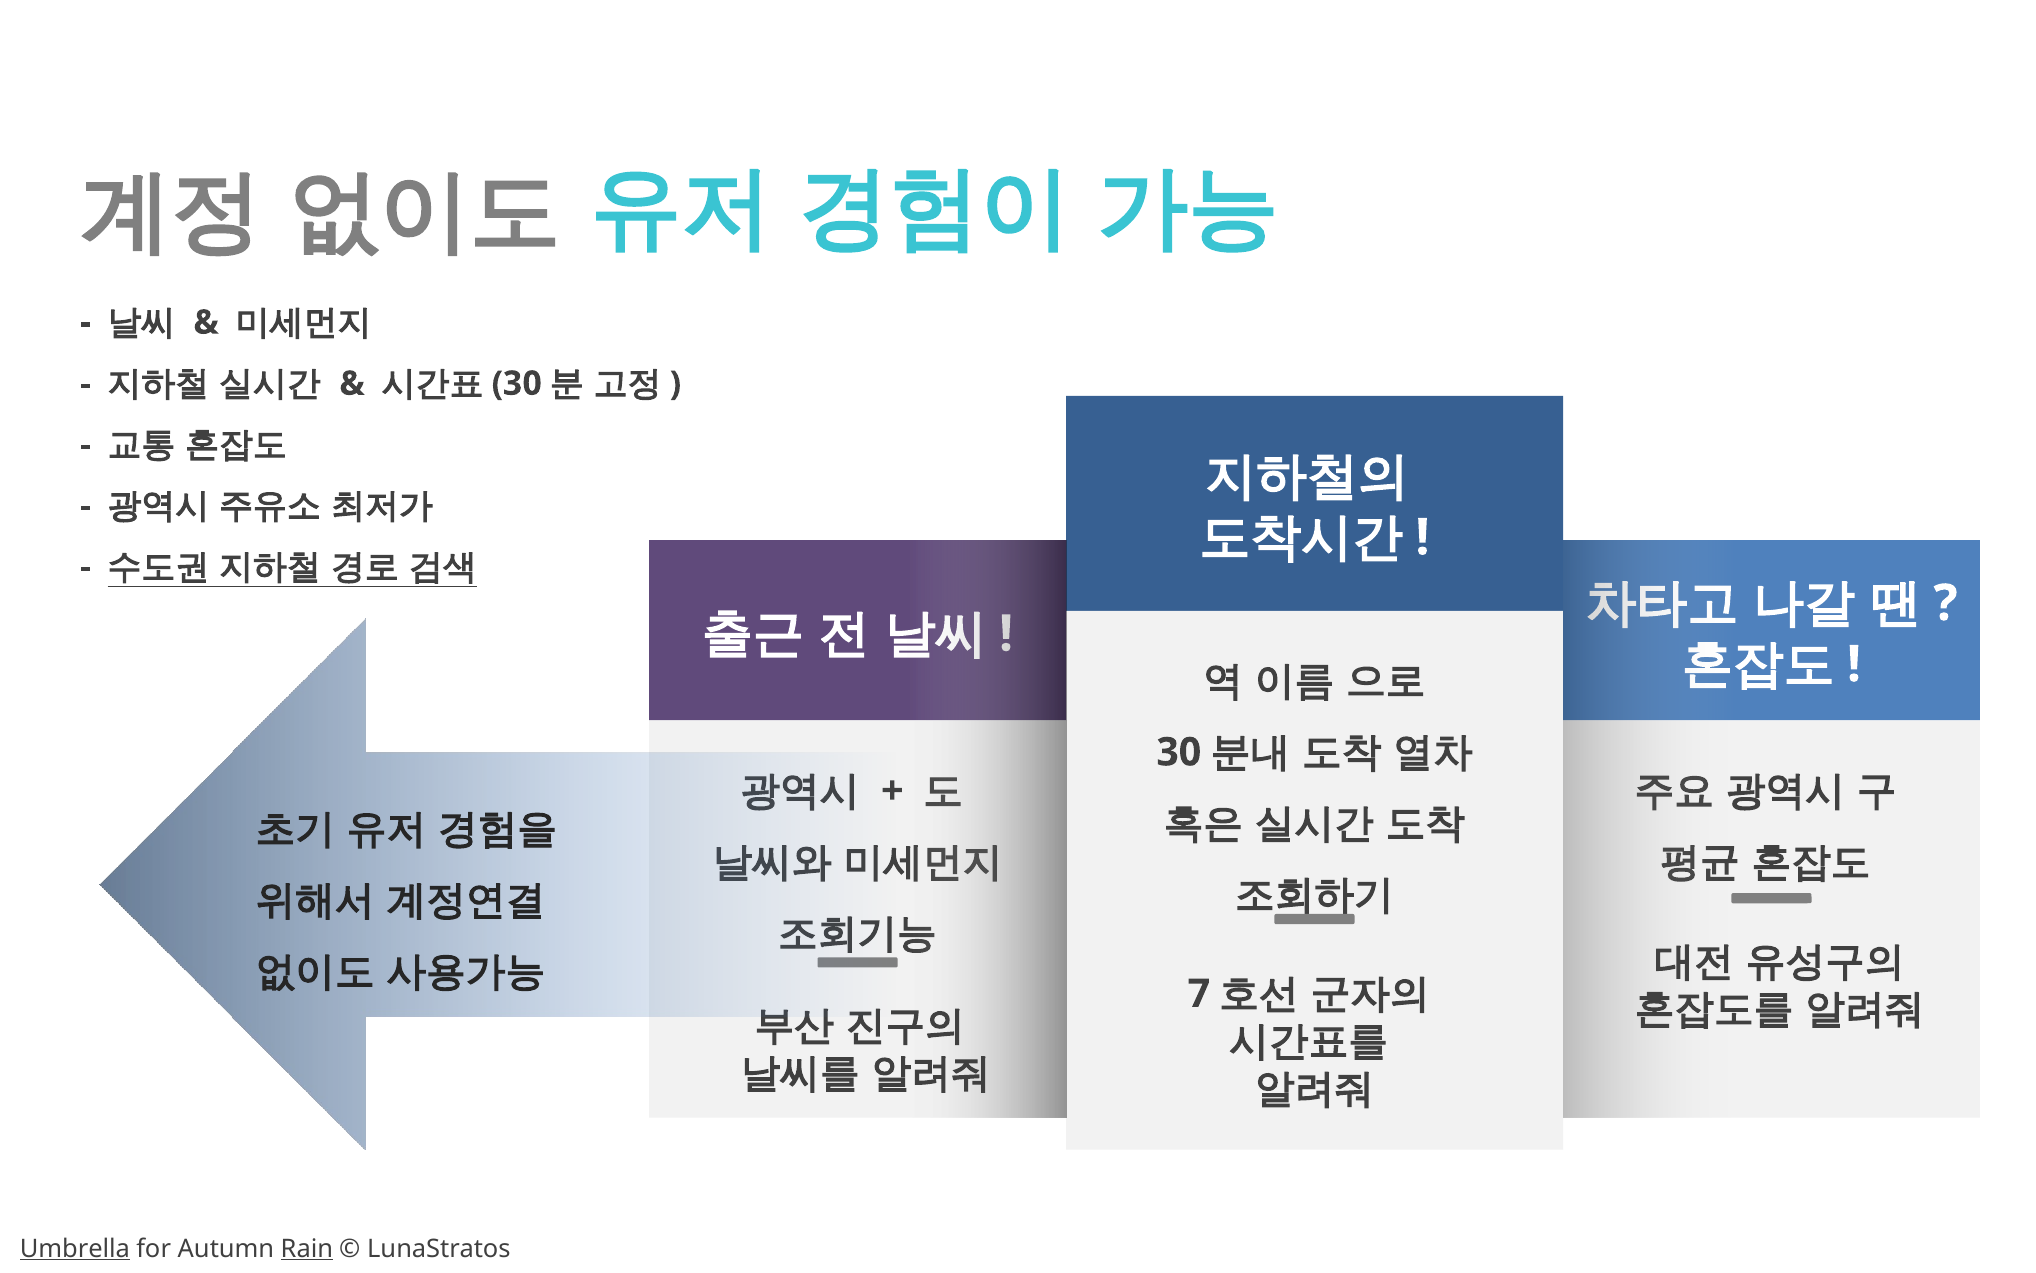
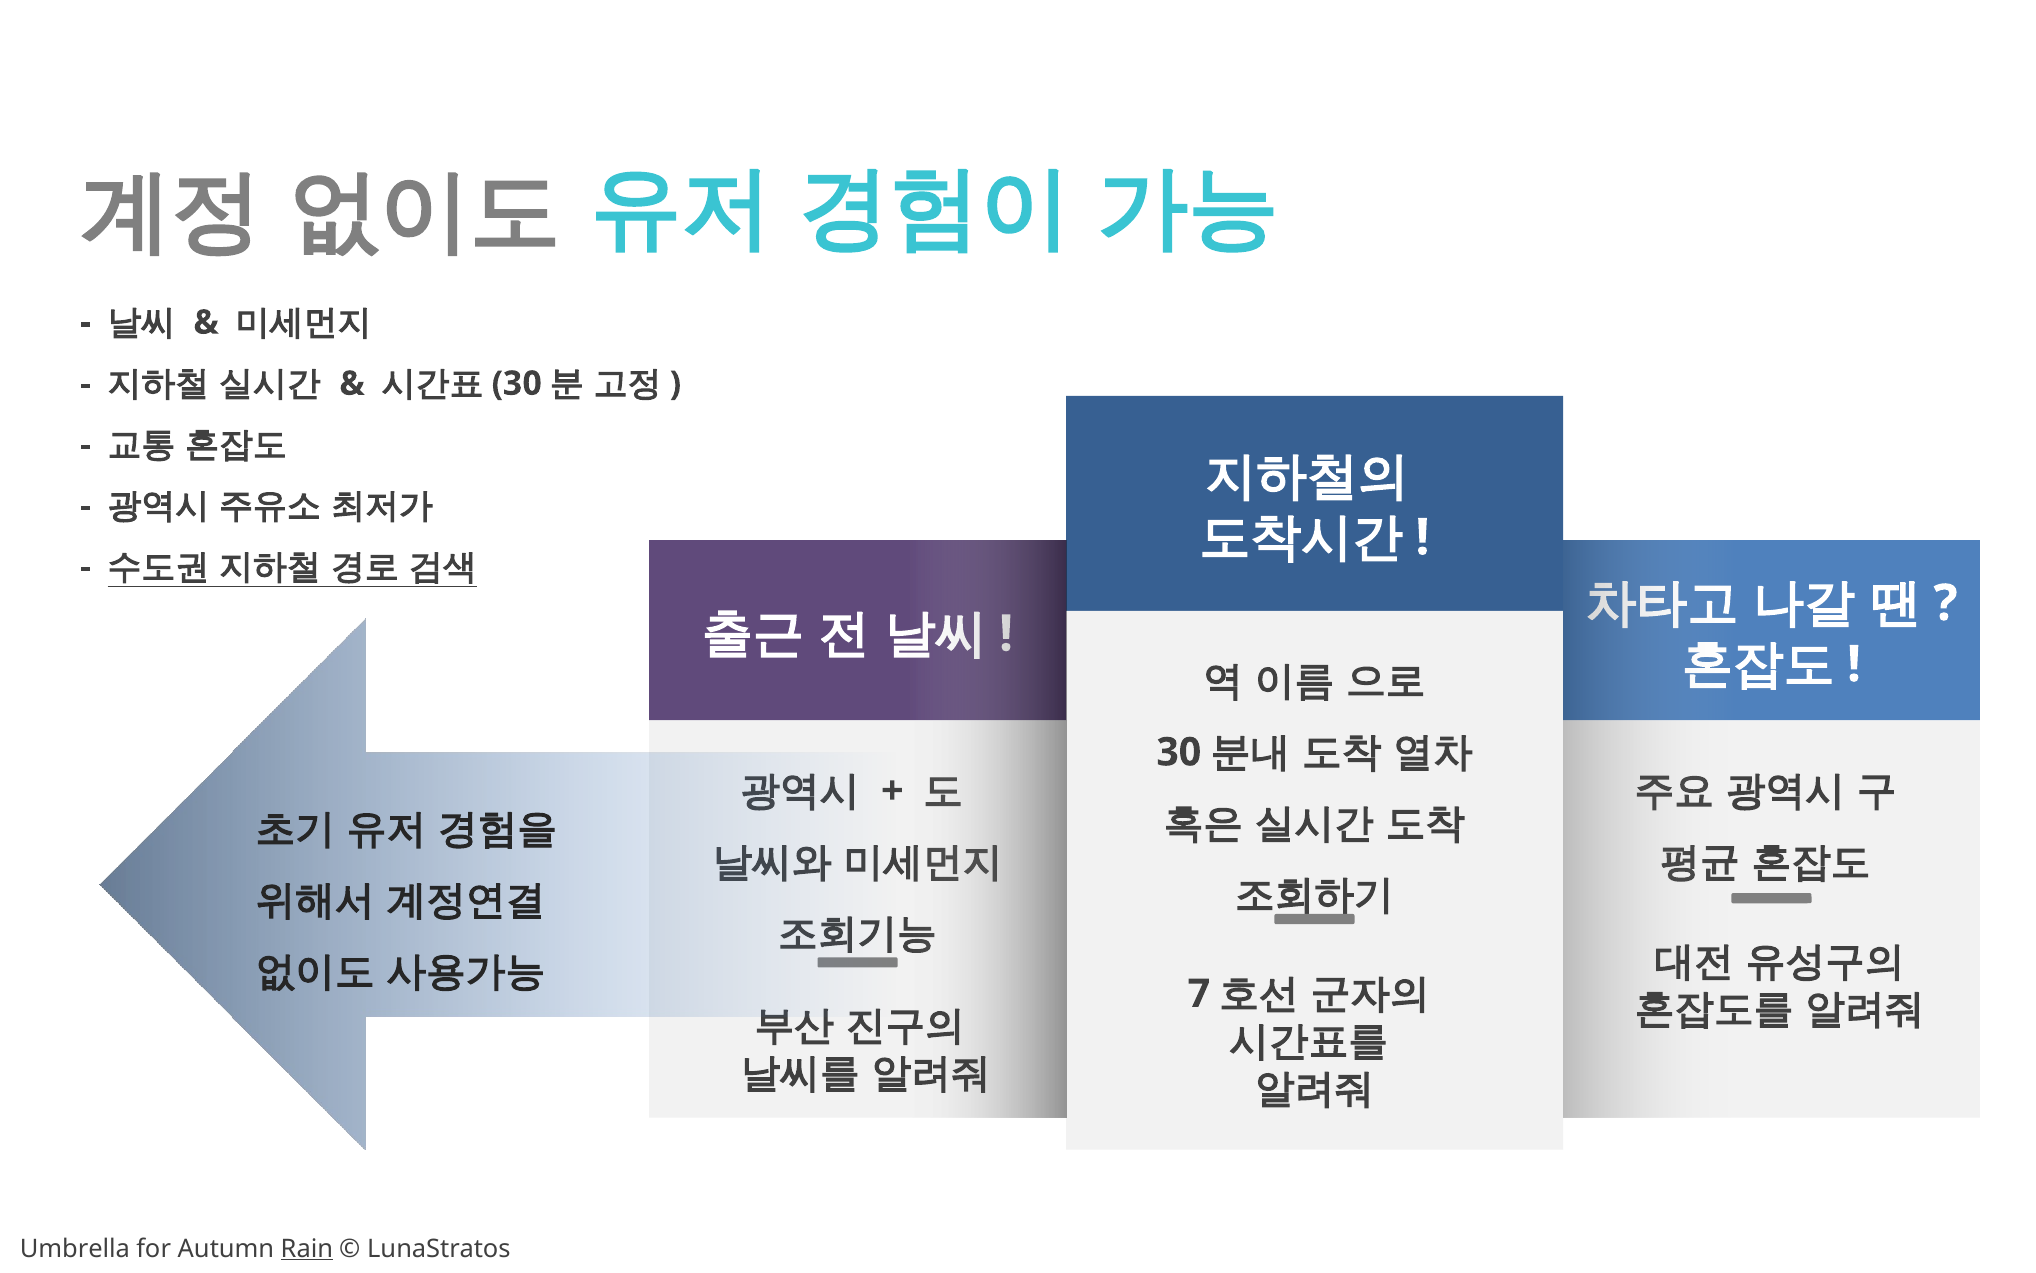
Umbrella underline: present -> none (75, 1248)
